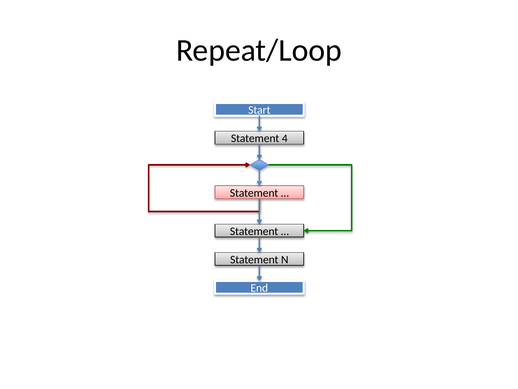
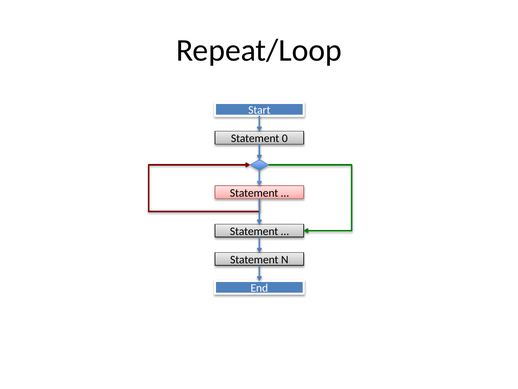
4: 4 -> 0 (285, 138)
